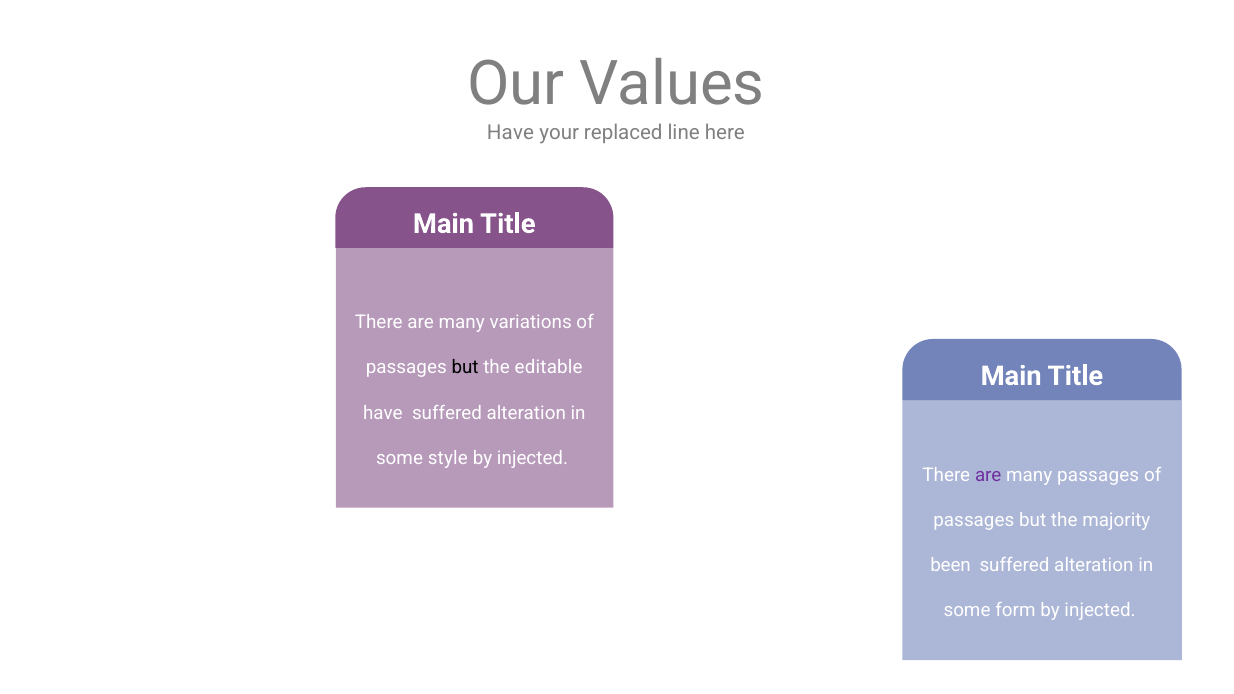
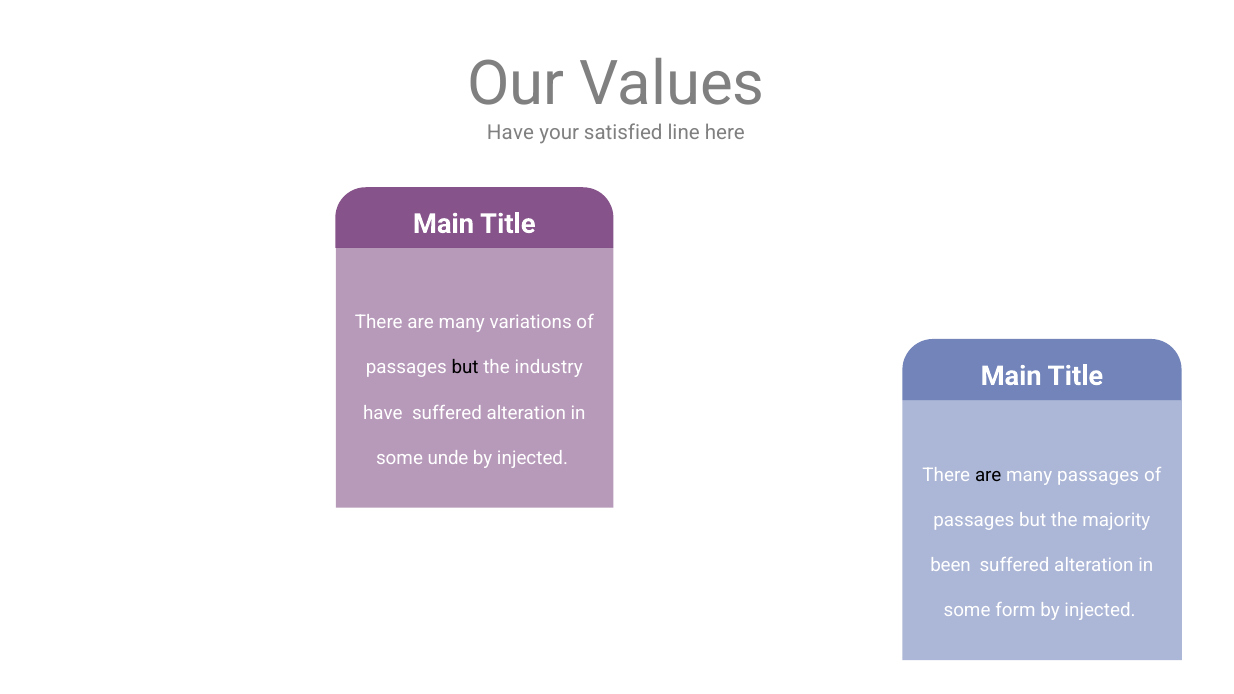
replaced: replaced -> satisfied (623, 132)
editable: editable -> industry (549, 368)
style: style -> unde (448, 458)
are colour: purple -> black (988, 475)
